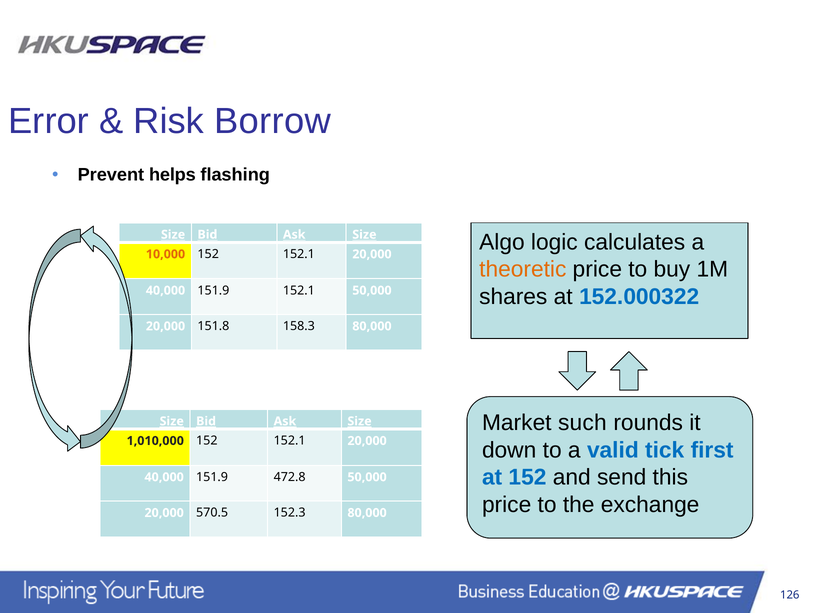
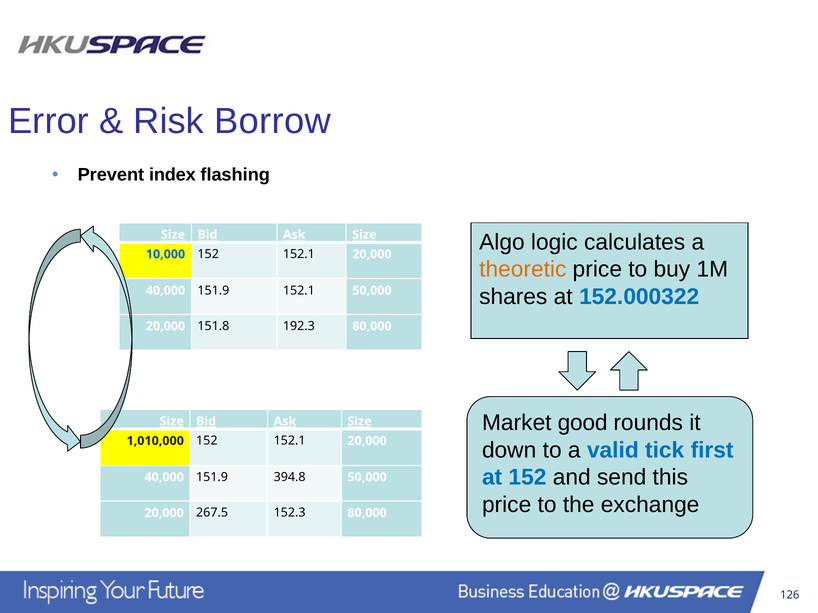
helps: helps -> index (172, 175)
10,000 colour: orange -> blue (165, 254)
158.3: 158.3 -> 192.3 (299, 326)
such: such -> good (583, 423)
472.8: 472.8 -> 394.8 (290, 478)
570.5: 570.5 -> 267.5 (212, 513)
